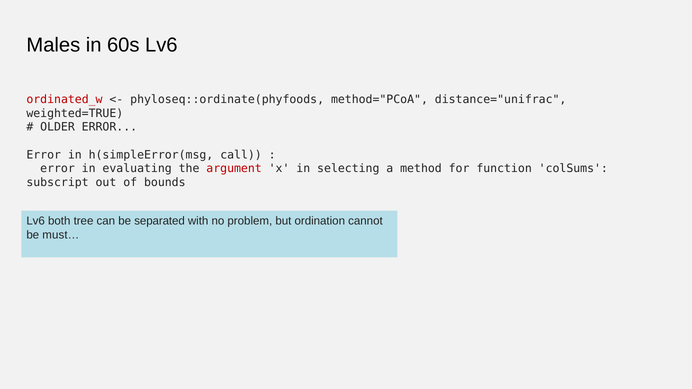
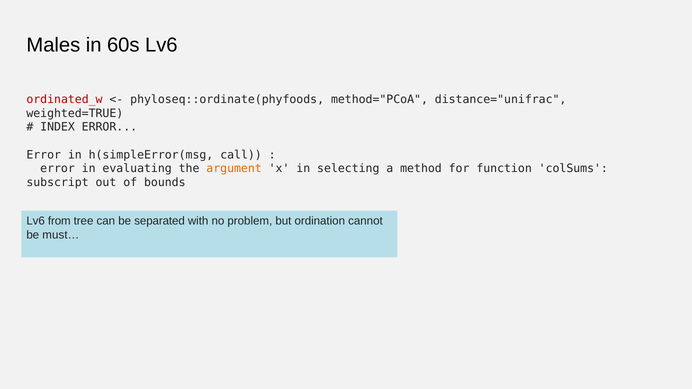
OLDER: OLDER -> INDEX (58, 127)
argument colour: red -> orange (234, 169)
both: both -> from (59, 221)
